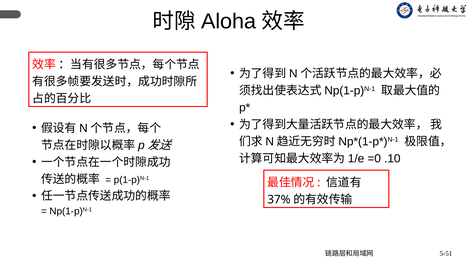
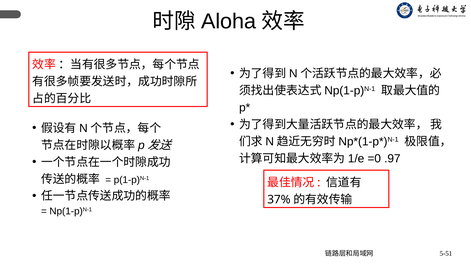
.10: .10 -> .97 (392, 158)
